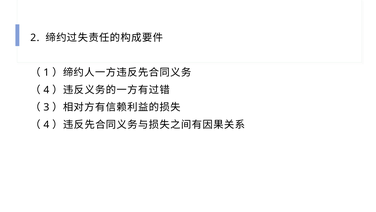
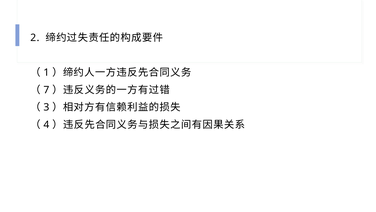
4: 4 -> 7 (46, 90)
